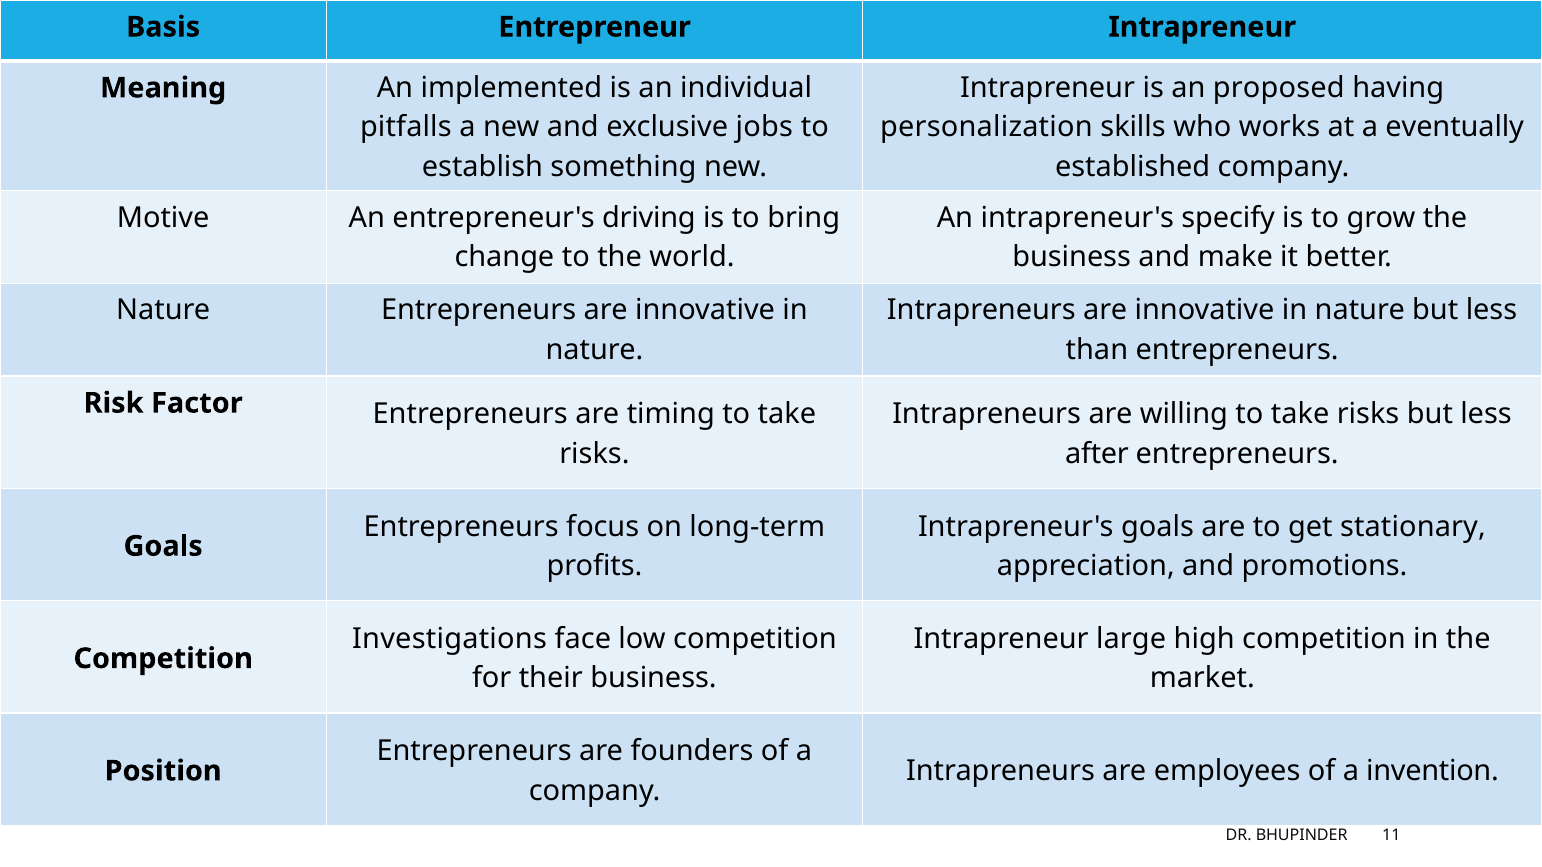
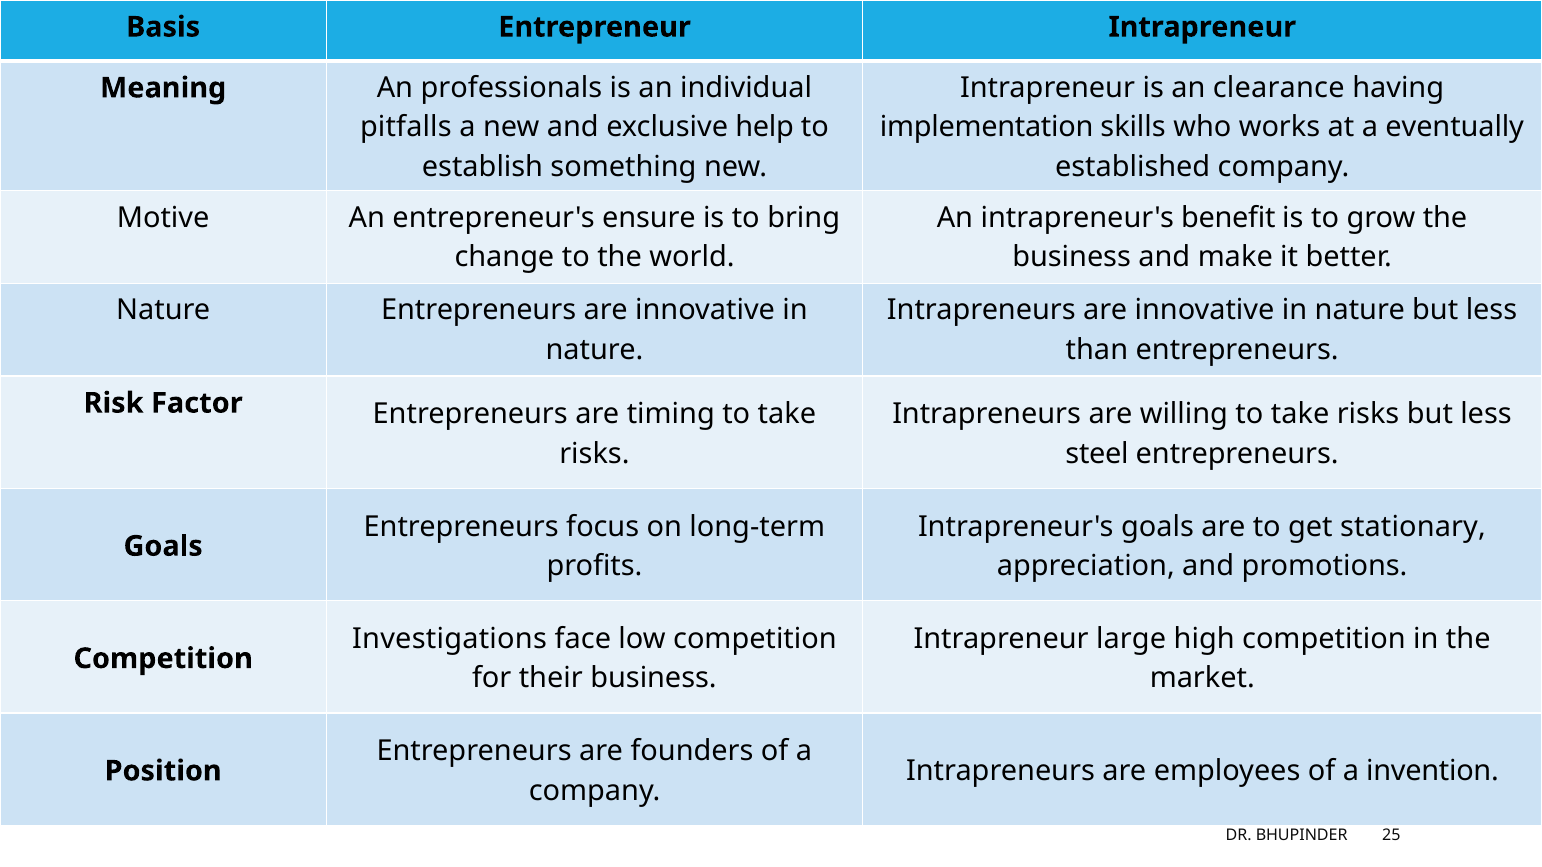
proposed: proposed -> clearance (1279, 88)
implemented: implemented -> professionals (511, 88)
jobs: jobs -> help (765, 127)
personalization: personalization -> implementation (987, 127)
driving: driving -> ensure (649, 218)
specify: specify -> benefit (1228, 218)
after: after -> steel (1097, 454)
11: 11 -> 25 (1391, 836)
